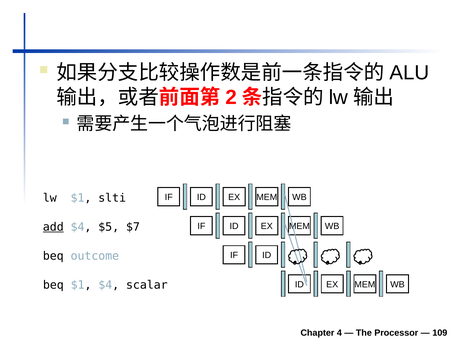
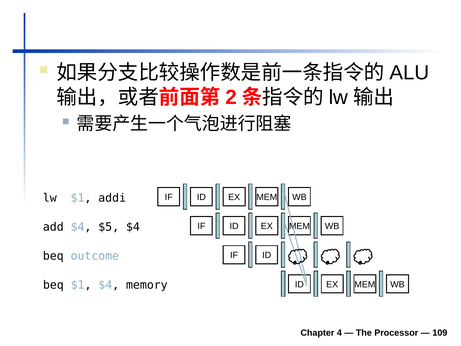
slti: slti -> addi (112, 198)
add underline: present -> none (53, 227)
$5 $7: $7 -> $4 (133, 227)
scalar: scalar -> memory (147, 285)
